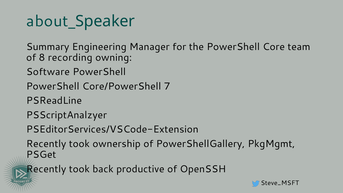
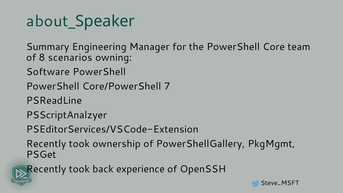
recording: recording -> scenarios (70, 57)
productive: productive -> experience (140, 169)
